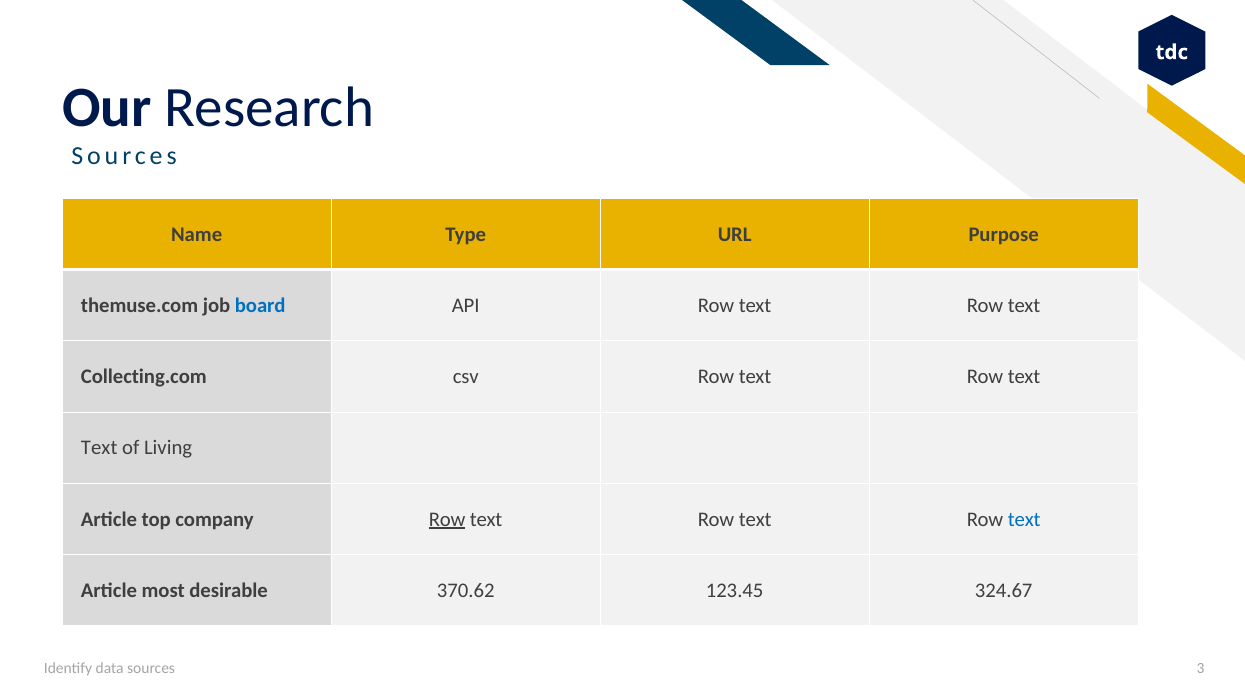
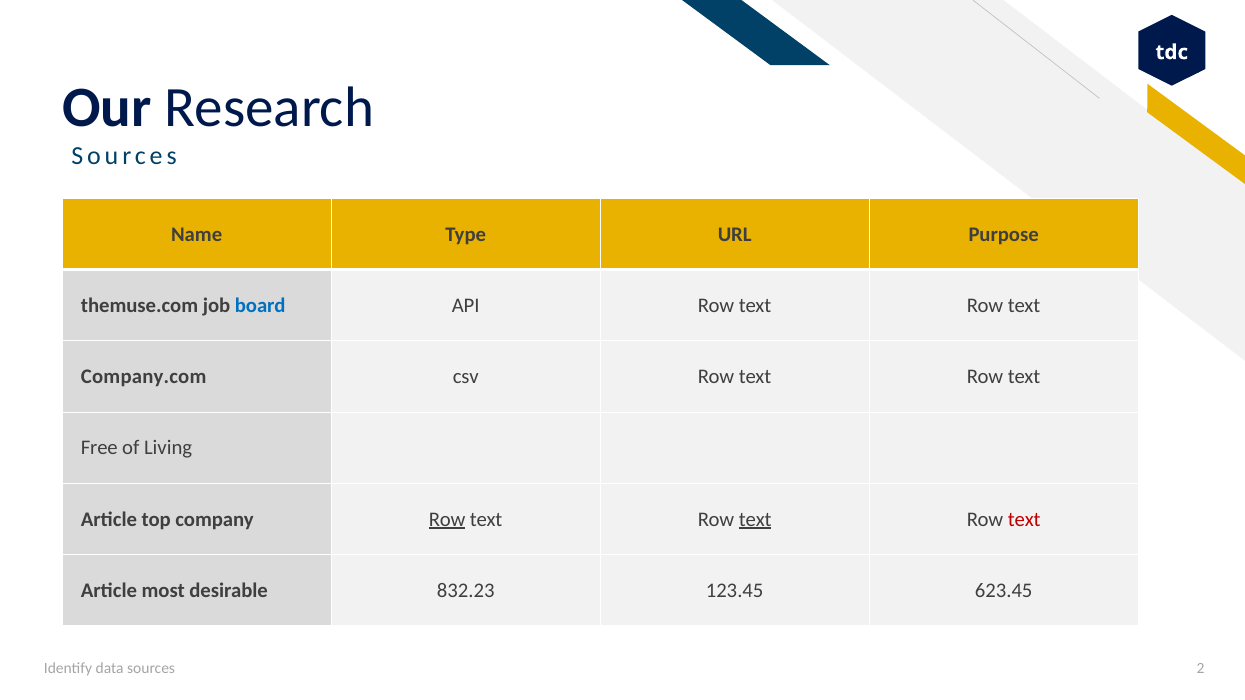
Collecting.com: Collecting.com -> Company.com (144, 377)
Text: Text -> Free (99, 448)
text underline: none -> present (755, 519)
text colour: blue -> red (1024, 519)
370.62: 370.62 -> 832.23 (466, 591)
324.67: 324.67 -> 623.45 (1004, 591)
3: 3 -> 2 (1201, 669)
